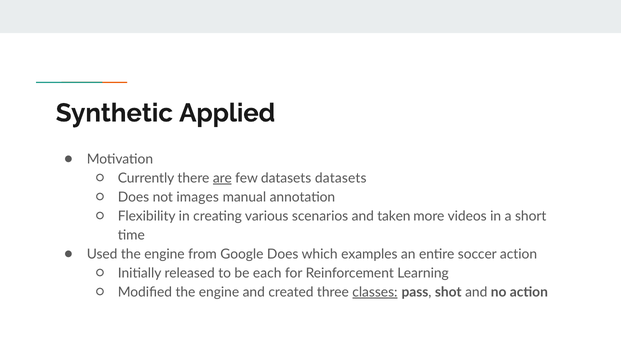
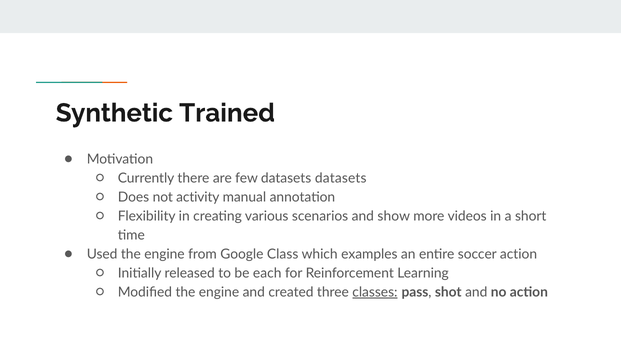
Applied: Applied -> Trained (227, 113)
are underline: present -> none (222, 178)
images: images -> activity (198, 197)
taken: taken -> show (394, 216)
Google Does: Does -> Class (283, 254)
